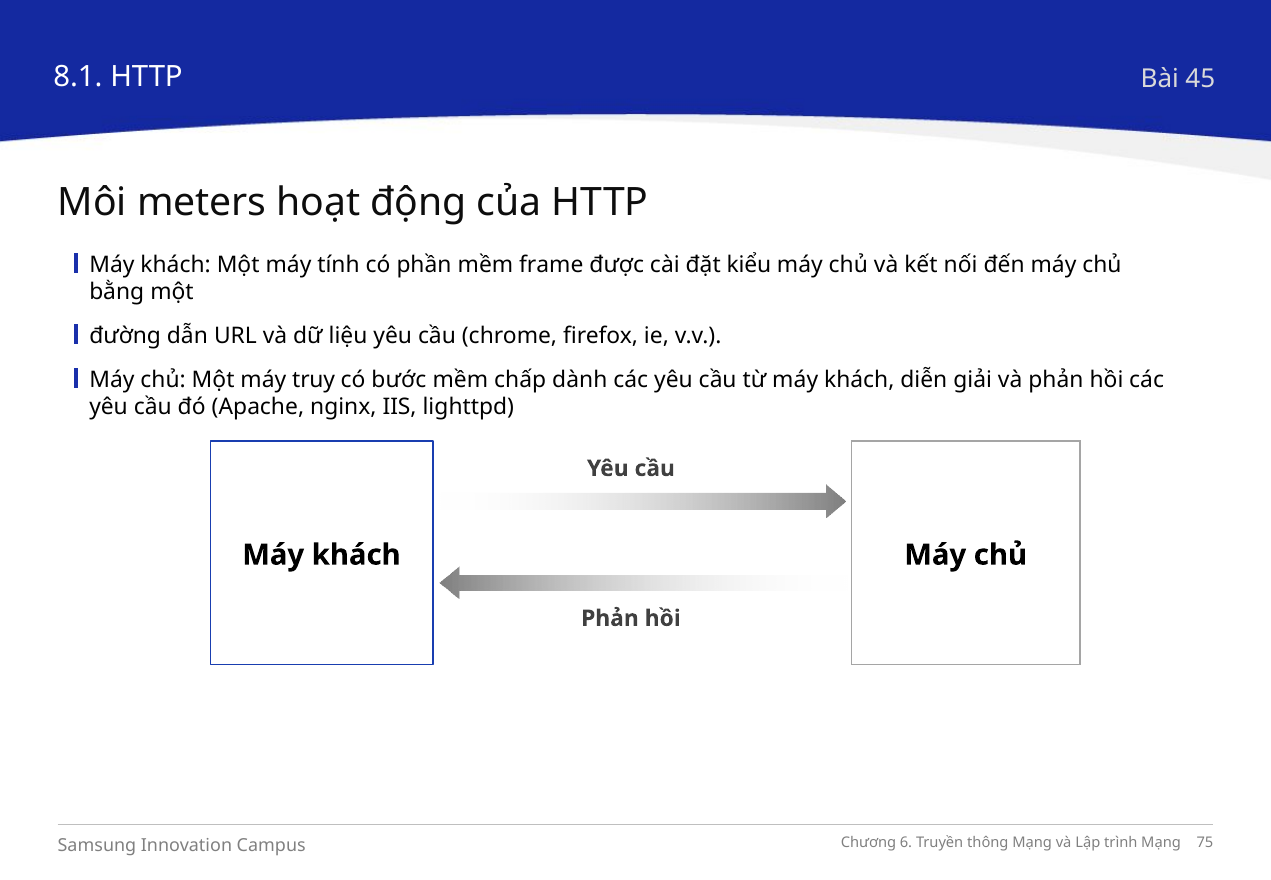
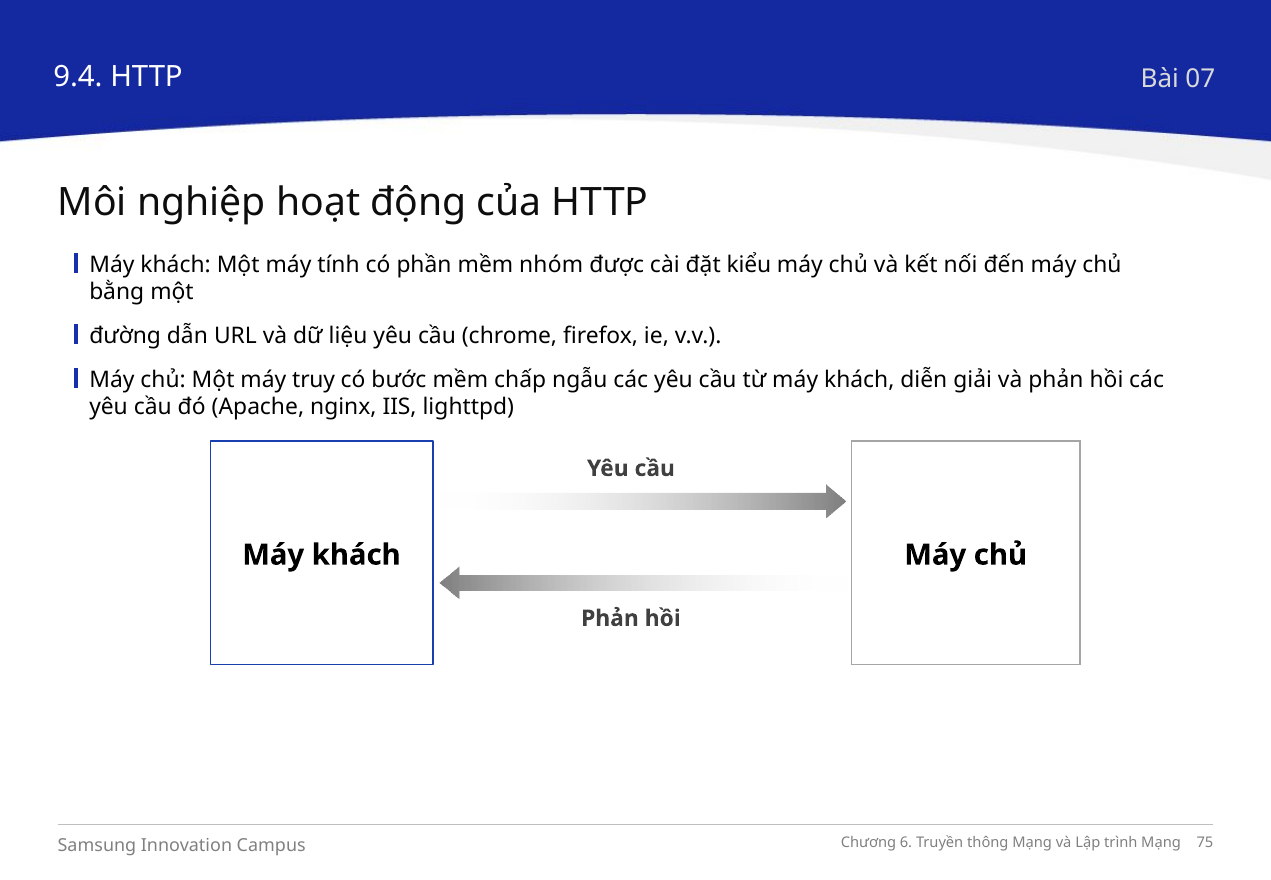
8.1: 8.1 -> 9.4 (78, 77)
45: 45 -> 07 (1200, 79)
meters: meters -> nghiệp (202, 203)
frame: frame -> nhóm (551, 265)
dành: dành -> ngẫu (580, 380)
